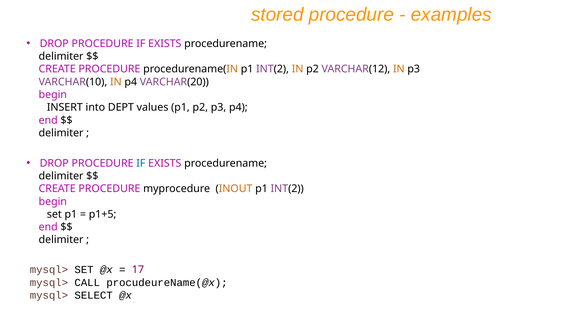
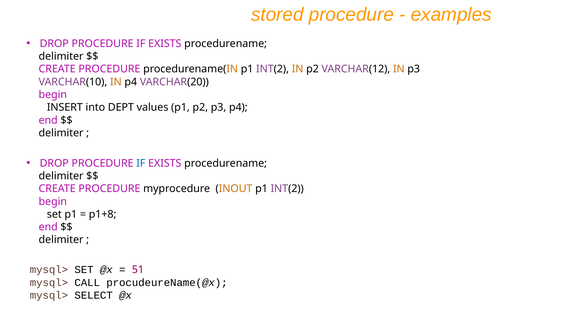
p1+5: p1+5 -> p1+8 (103, 214)
17: 17 -> 51 (138, 270)
